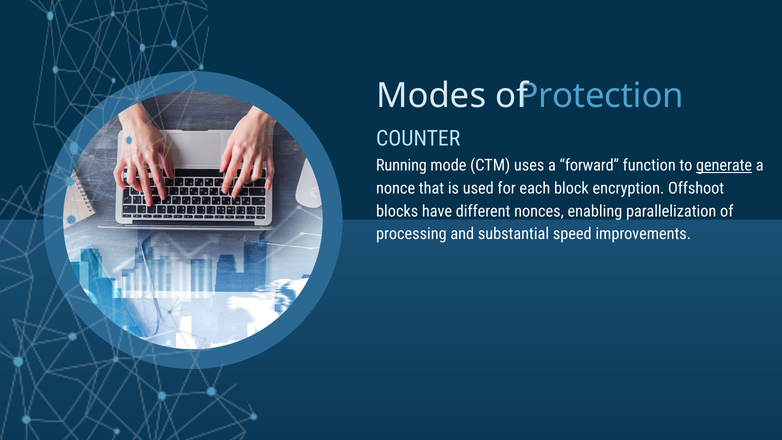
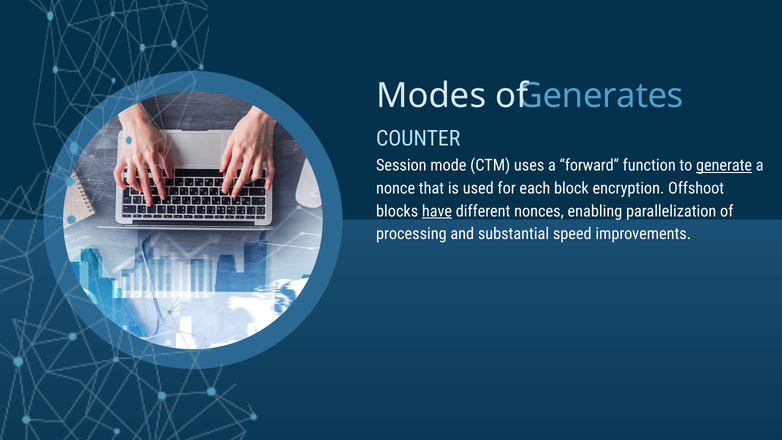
Protection: Protection -> Generates (601, 96)
Running: Running -> Session (401, 166)
have underline: none -> present (437, 211)
